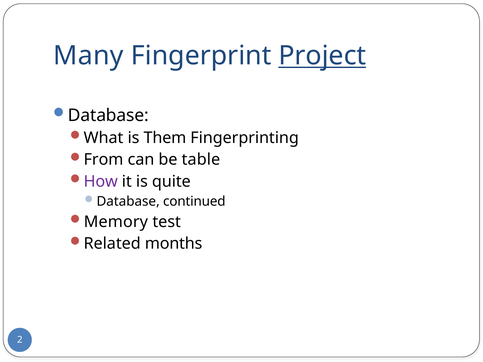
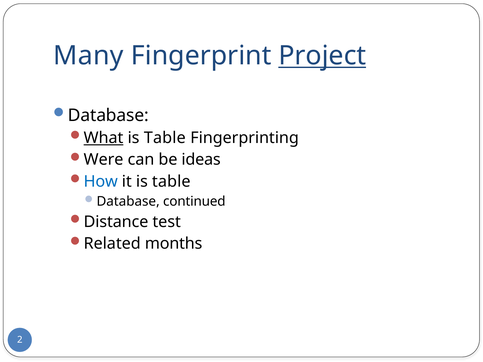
What underline: none -> present (104, 138)
Them: Them -> Table (165, 138)
From: From -> Were (104, 160)
table: table -> ideas (201, 160)
How colour: purple -> blue (101, 182)
it is quite: quite -> table (171, 182)
Memory: Memory -> Distance (116, 222)
